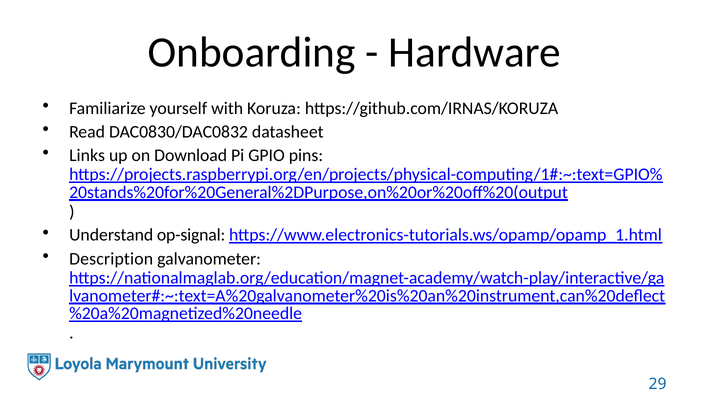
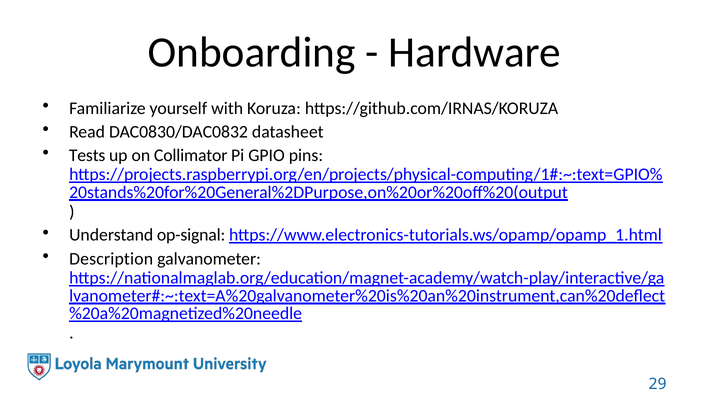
Links: Links -> Tests (87, 155)
Download: Download -> Collimator (191, 155)
